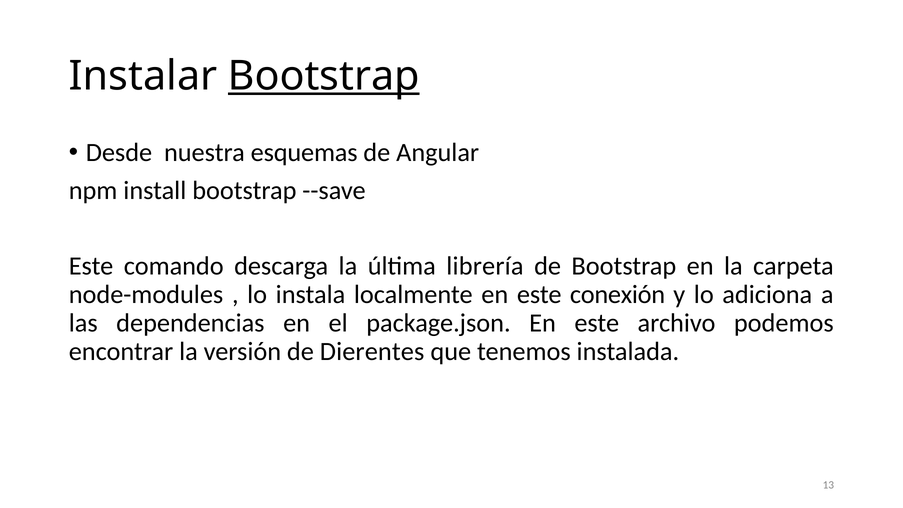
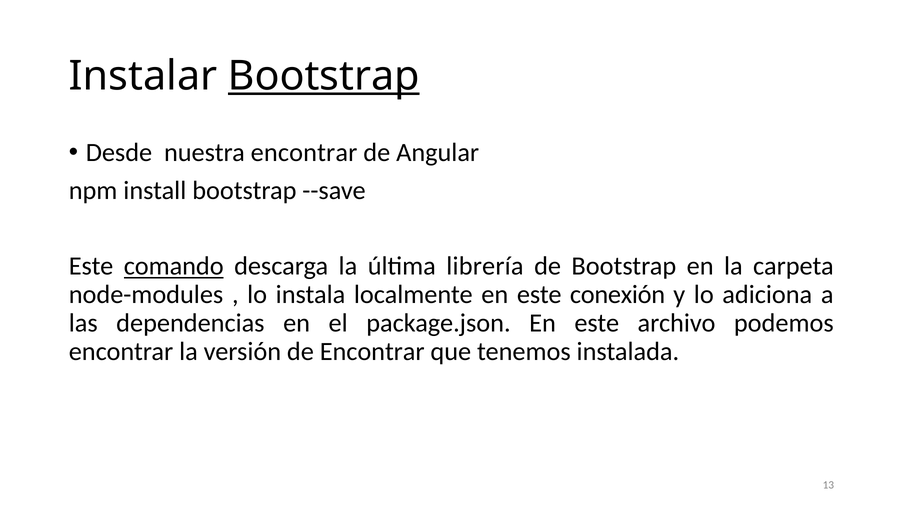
nuestra esquemas: esquemas -> encontrar (304, 153)
comando underline: none -> present (174, 266)
de Dierentes: Dierentes -> Encontrar (372, 352)
